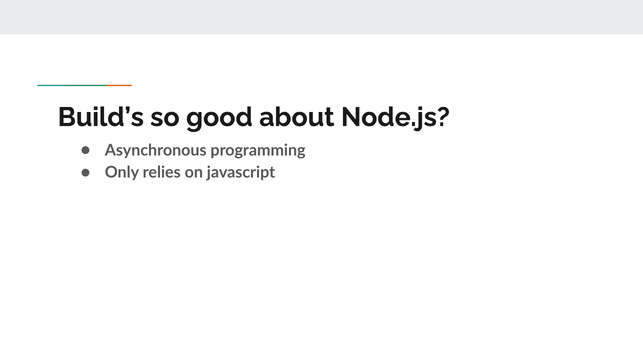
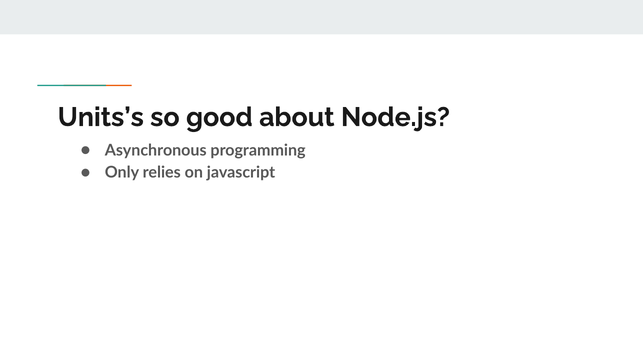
Build’s: Build’s -> Units’s (101, 117)
